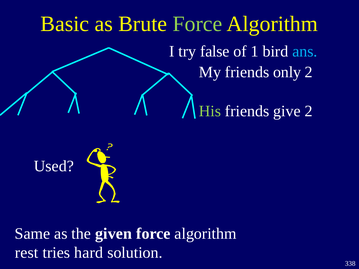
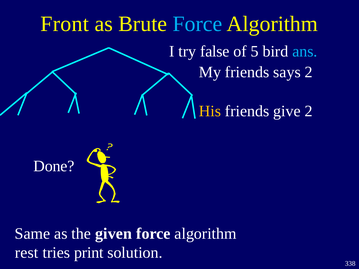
Basic: Basic -> Front (65, 24)
Force colour: light green -> light blue (197, 24)
1: 1 -> 5 (255, 51)
only: only -> says (287, 72)
His colour: light green -> yellow (210, 111)
Used: Used -> Done (54, 166)
hard: hard -> print (89, 253)
